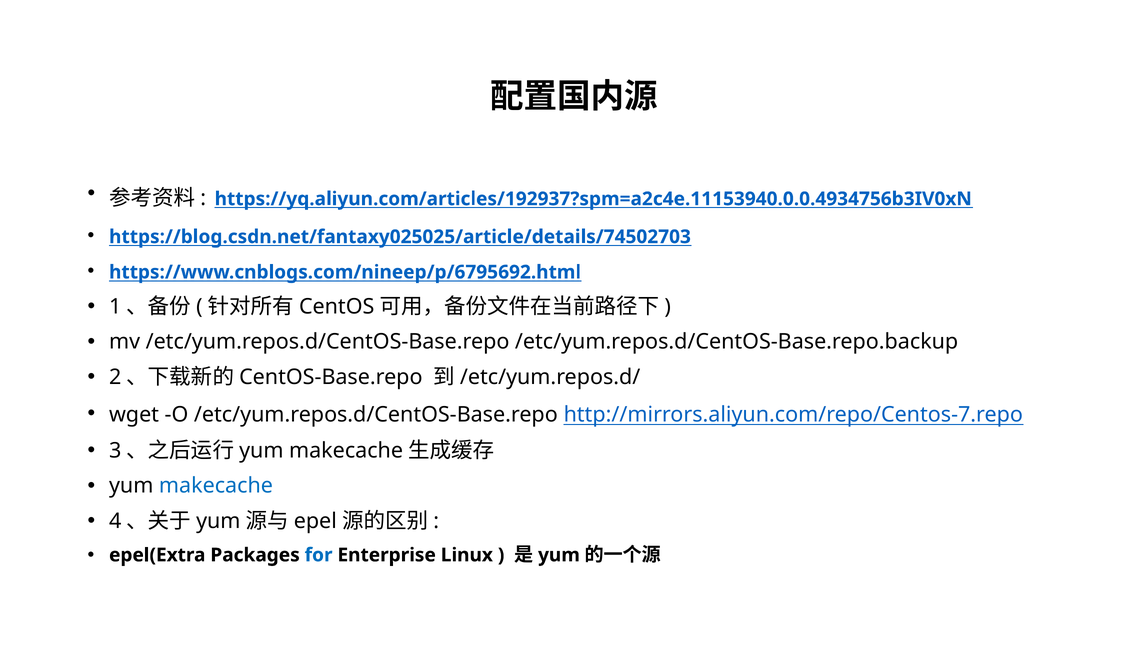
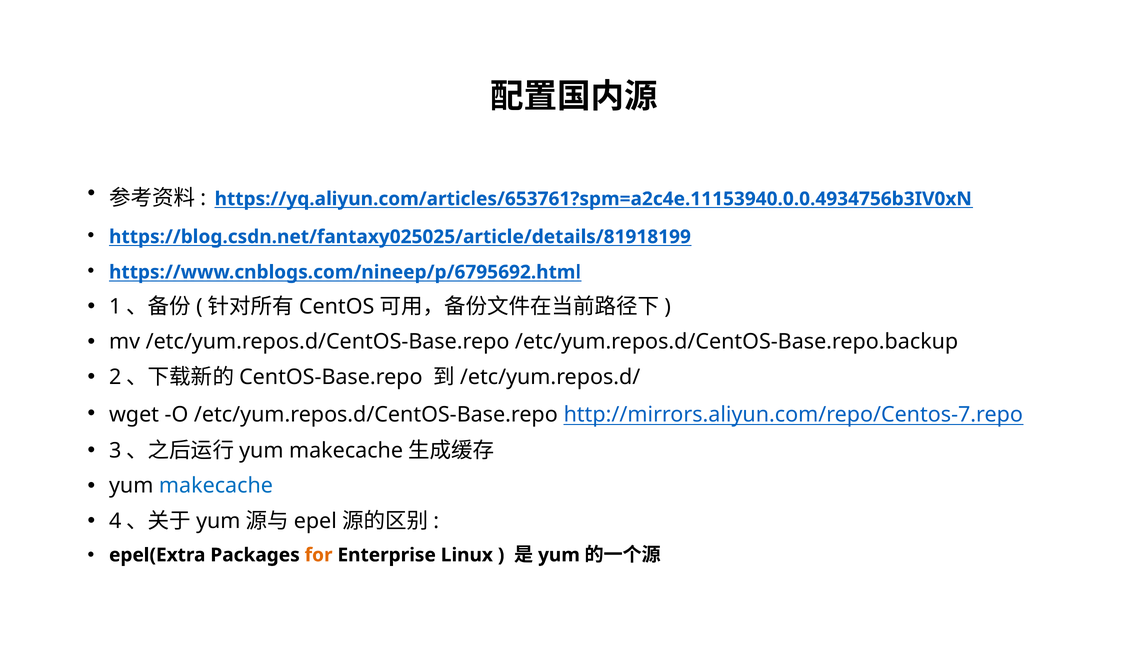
https://yq.aliyun.com/articles/192937?spm=a2c4e.11153940.0.0.4934756b3IV0xN: https://yq.aliyun.com/articles/192937?spm=a2c4e.11153940.0.0.4934756b3IV0xN -> https://yq.aliyun.com/articles/653761?spm=a2c4e.11153940.0.0.4934756b3IV0xN (593, 199)
https://blog.csdn.net/fantaxy025025/article/details/74502703: https://blog.csdn.net/fantaxy025025/article/details/74502703 -> https://blog.csdn.net/fantaxy025025/article/details/81918199 (400, 237)
for colour: blue -> orange (319, 555)
